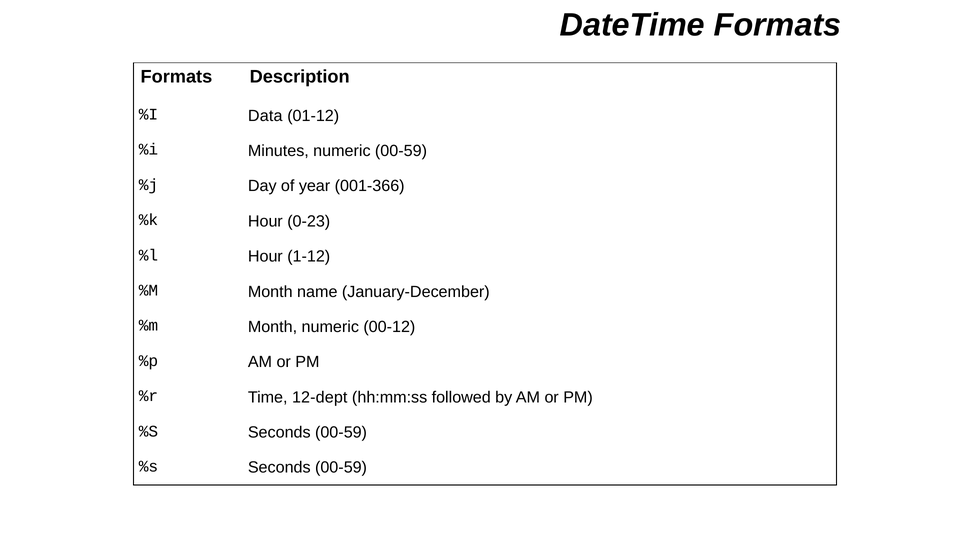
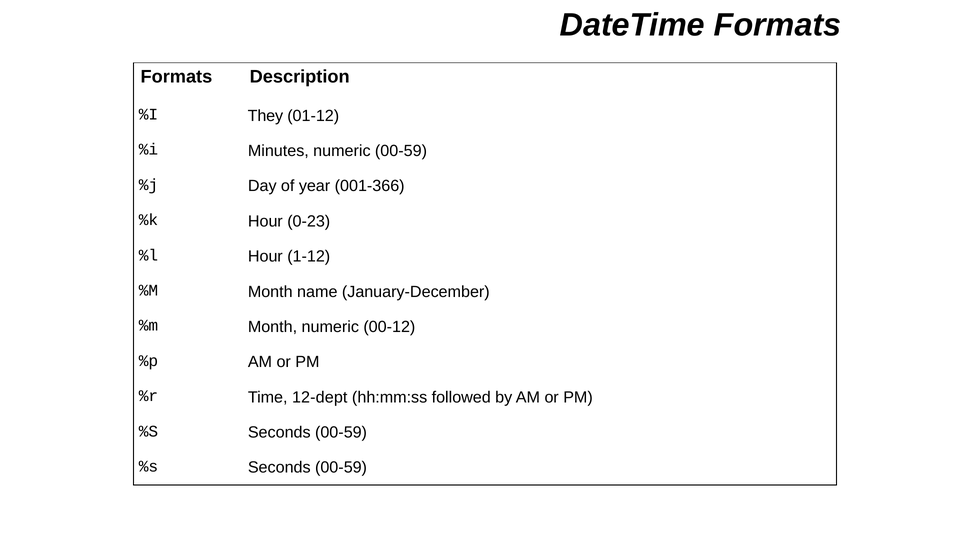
Data: Data -> They (265, 116)
